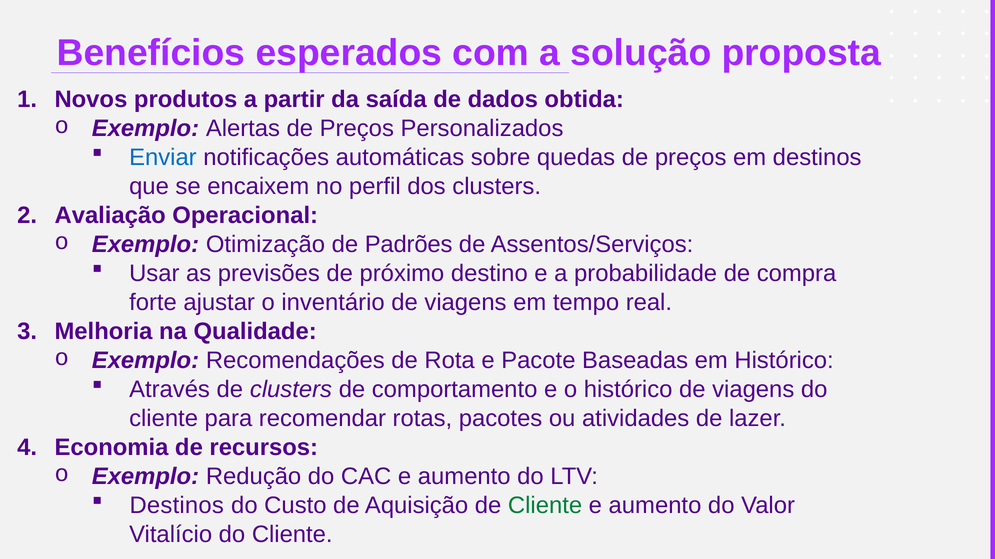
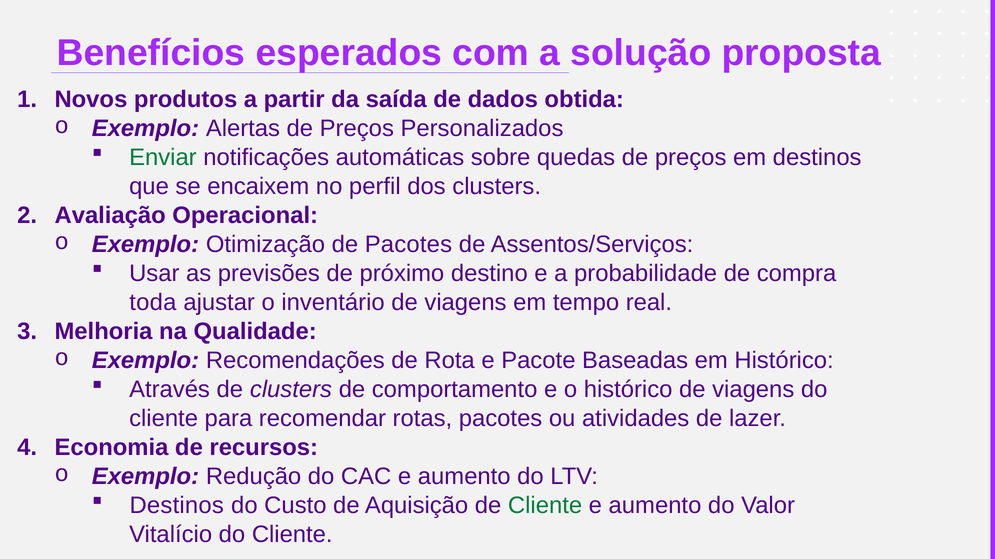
Enviar colour: blue -> green (163, 158)
de Padrões: Padrões -> Pacotes (408, 245)
forte: forte -> toda (153, 303)
